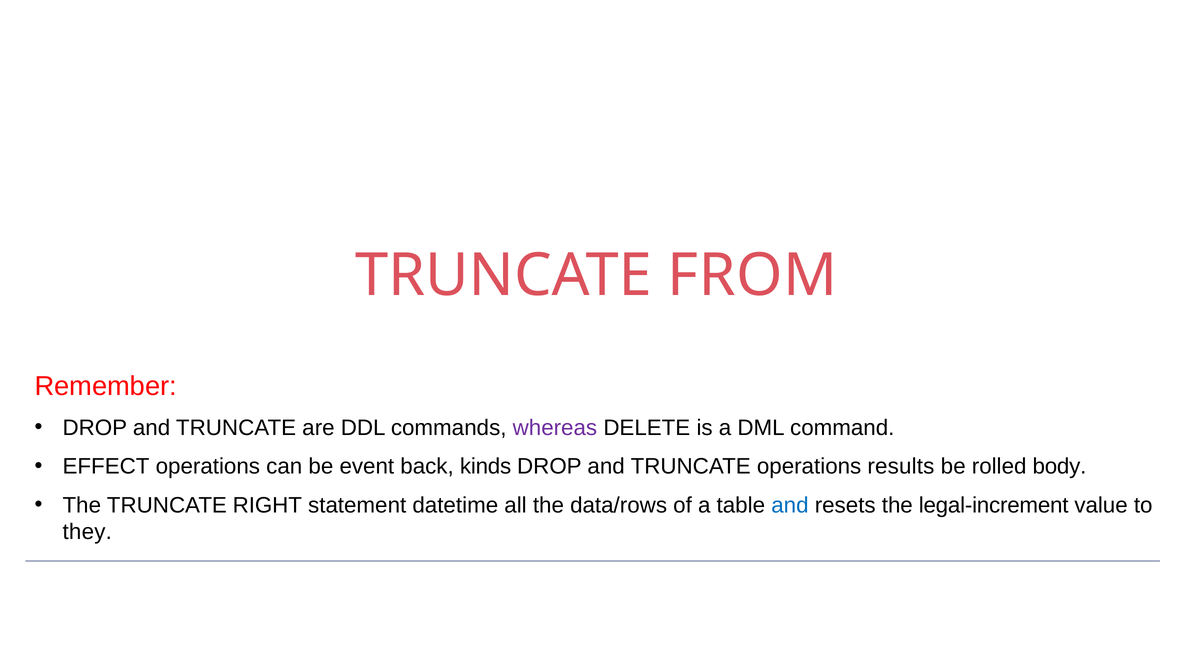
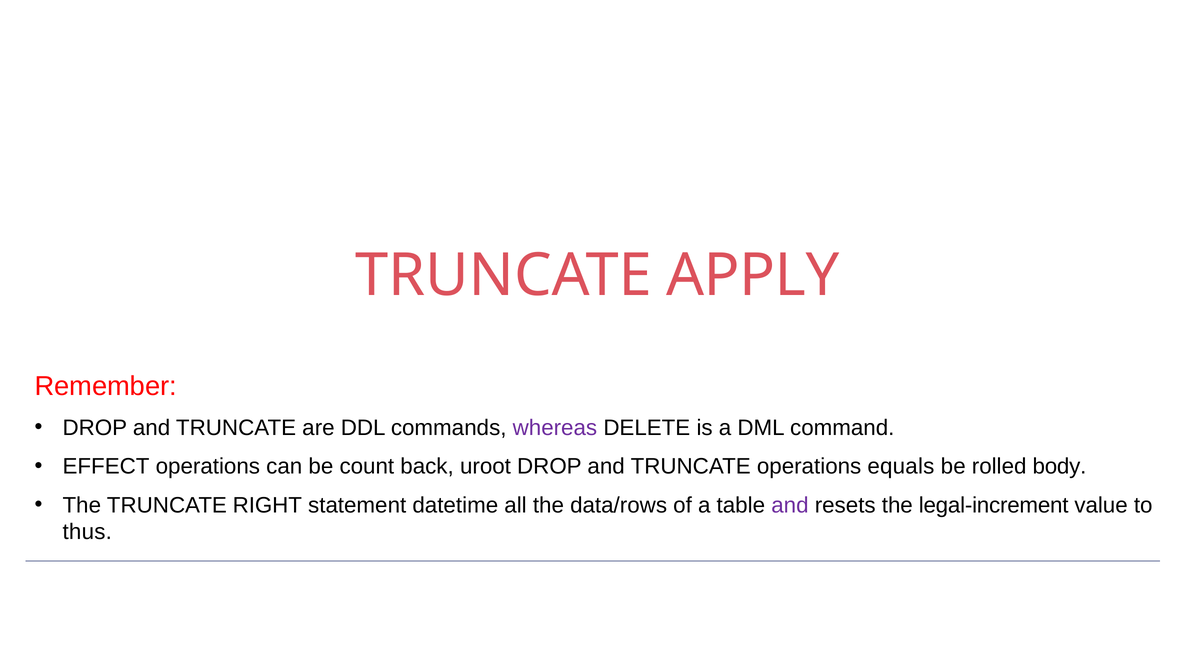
FROM: FROM -> APPLY (753, 275)
event: event -> count (367, 467)
kinds: kinds -> uroot (485, 467)
results: results -> equals (901, 467)
and colour: blue -> purple (790, 505)
they: they -> thus (87, 532)
